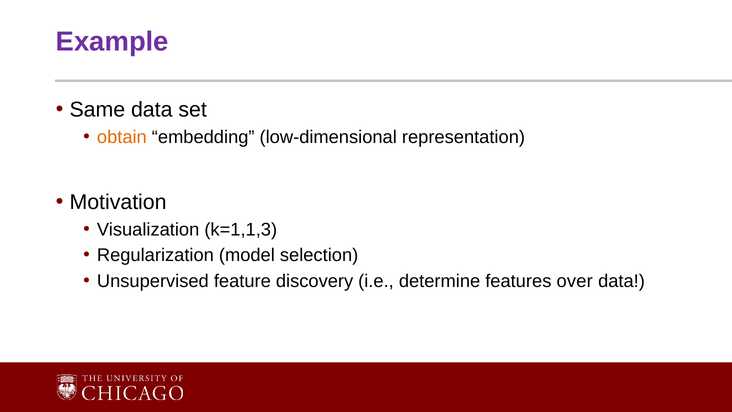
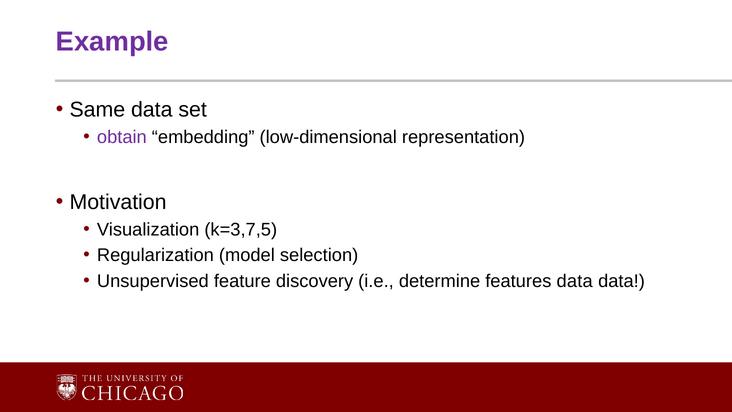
obtain colour: orange -> purple (122, 137)
k=1,1,3: k=1,1,3 -> k=3,7,5 (241, 229)
features over: over -> data (575, 281)
